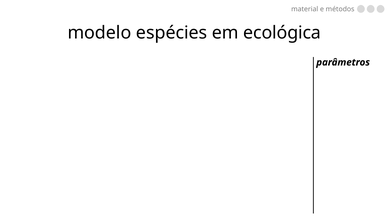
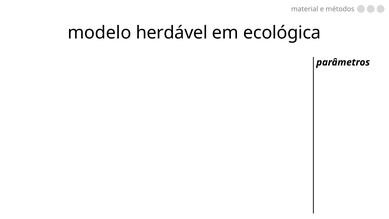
espécies: espécies -> herdável (172, 33)
